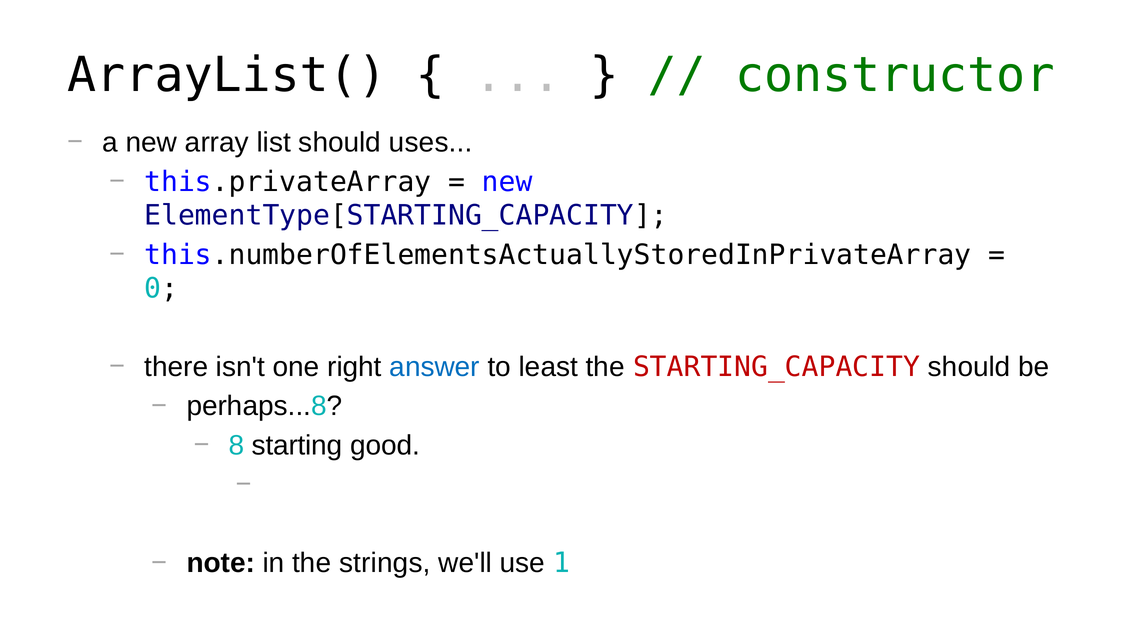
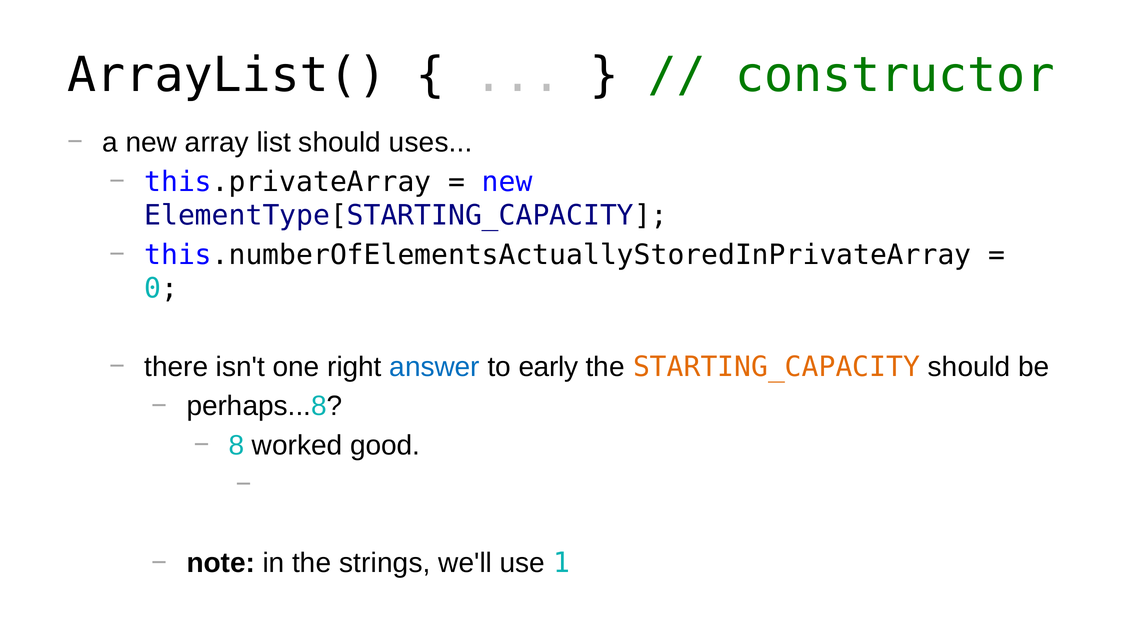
least: least -> early (548, 367)
STARTING_CAPACITY colour: red -> orange (776, 367)
starting: starting -> worked (297, 446)
